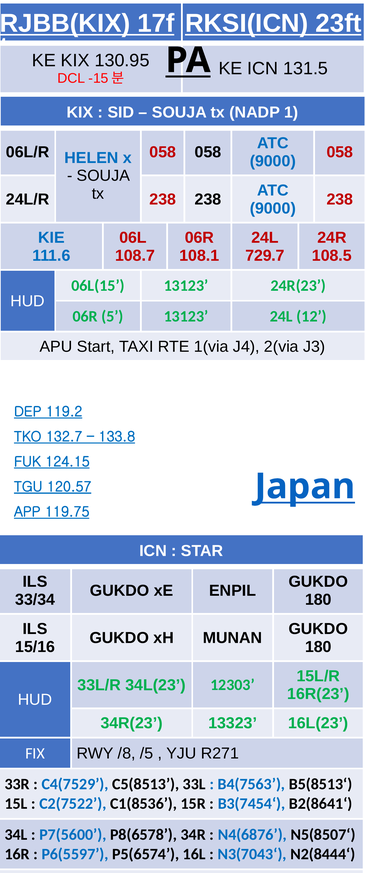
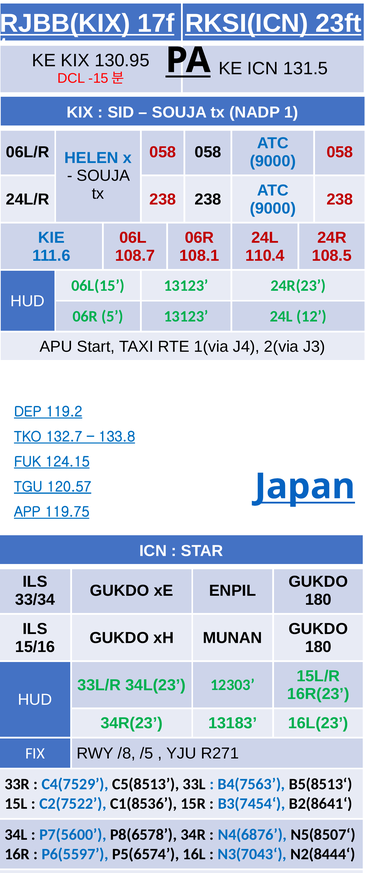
729.7: 729.7 -> 110.4 (265, 256)
13323: 13323 -> 13183 (233, 724)
